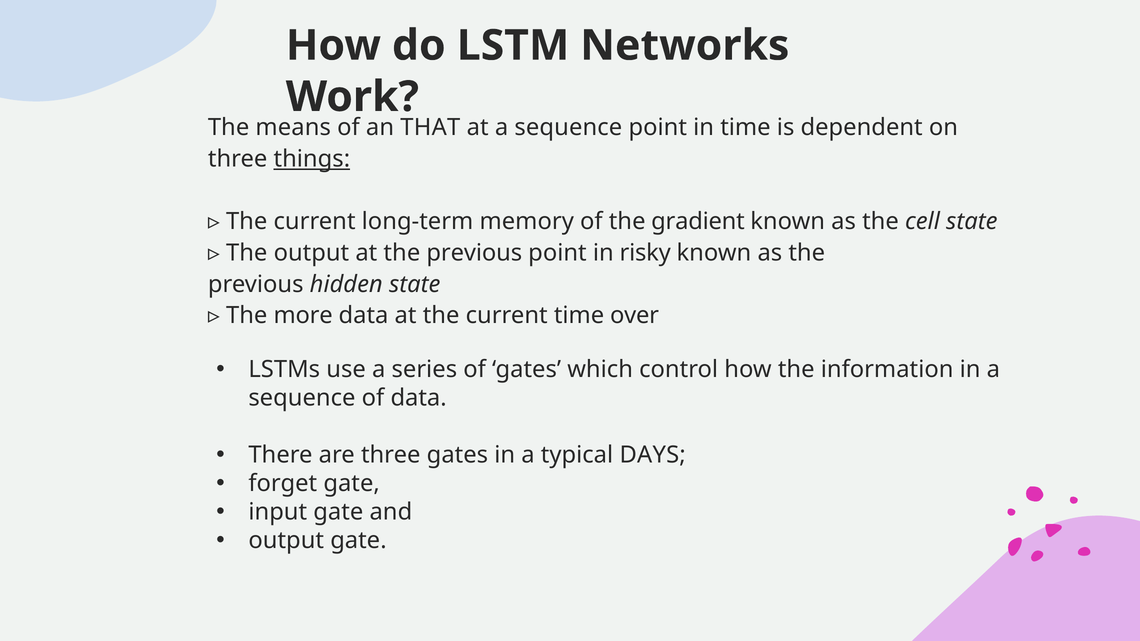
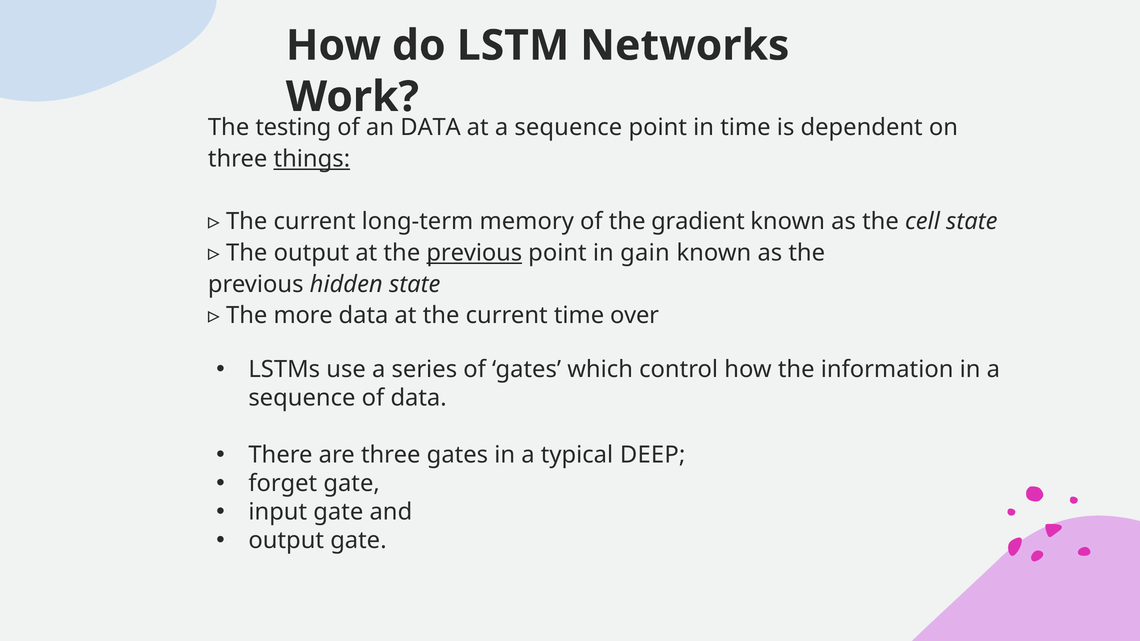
means: means -> testing (293, 128)
THAT: THAT -> DATA (431, 128)
previous underline: none -> present (474, 253)
risky: risky -> gain (645, 253)
DAYS: DAYS -> DEEP (653, 455)
